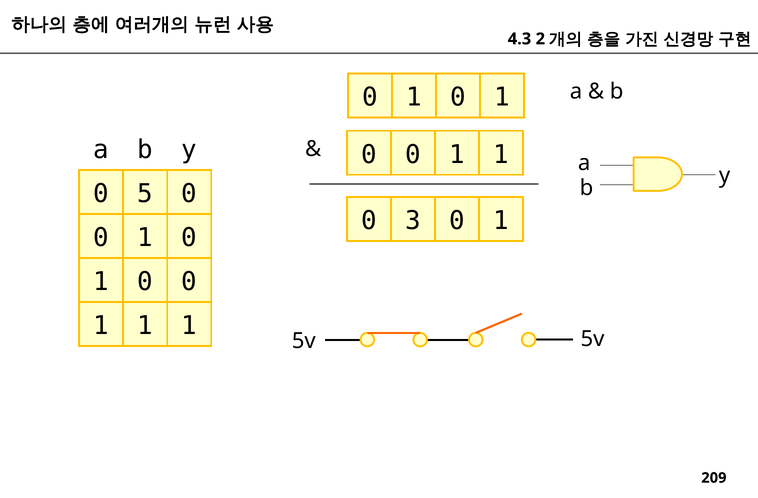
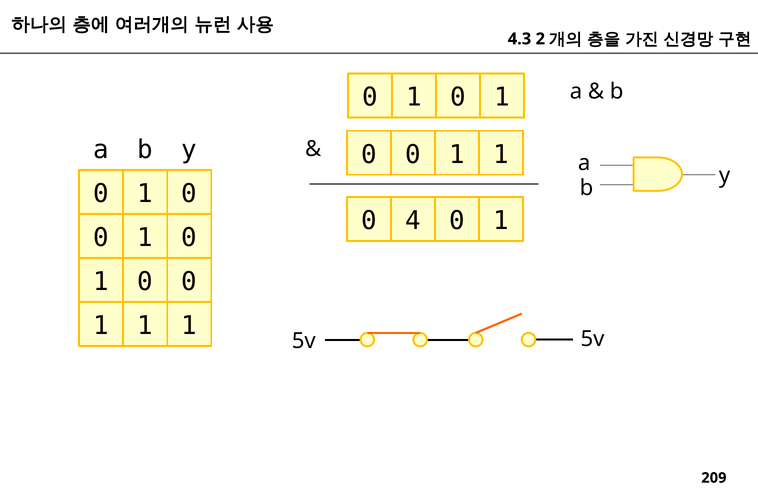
5: 5 -> 1 (145, 194)
3: 3 -> 4 (413, 221)
